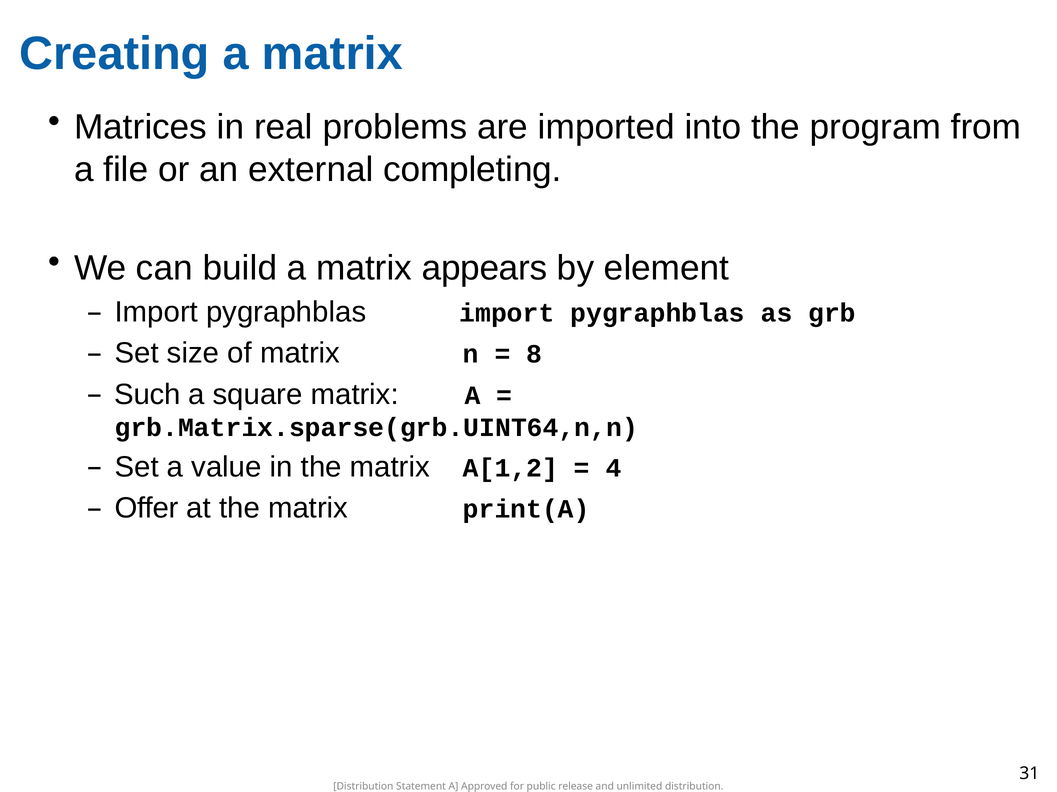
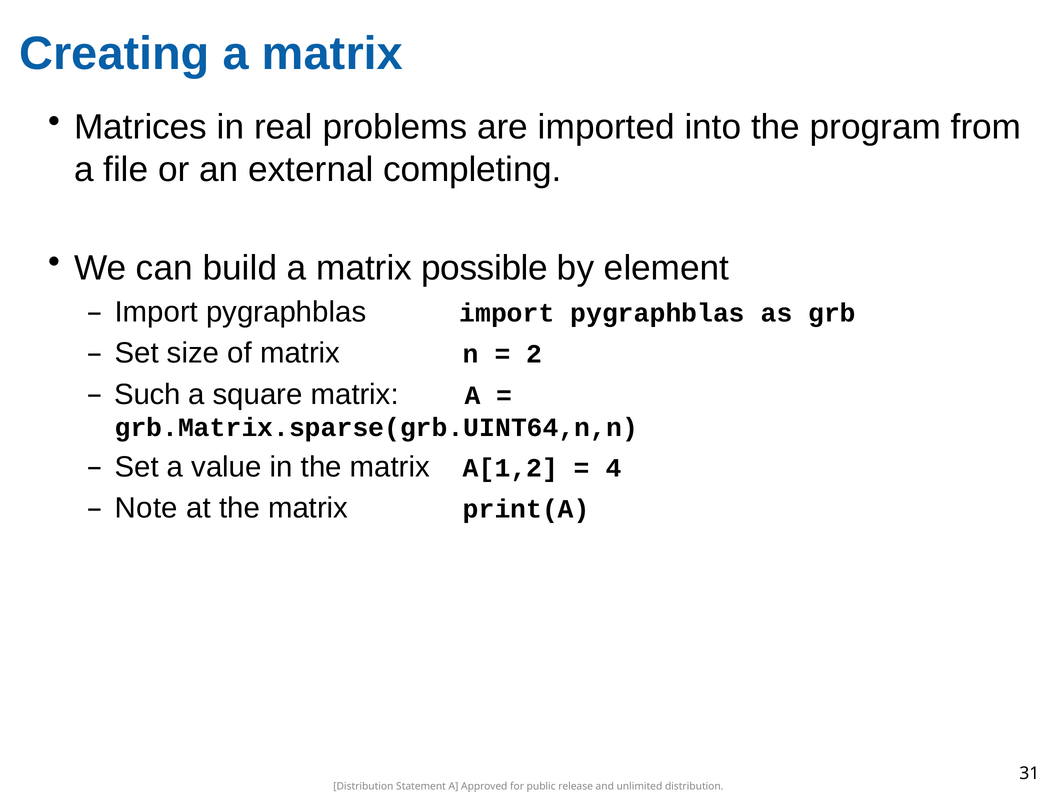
appears: appears -> possible (485, 268)
8: 8 -> 2 (534, 355)
Offer: Offer -> Note (146, 509)
